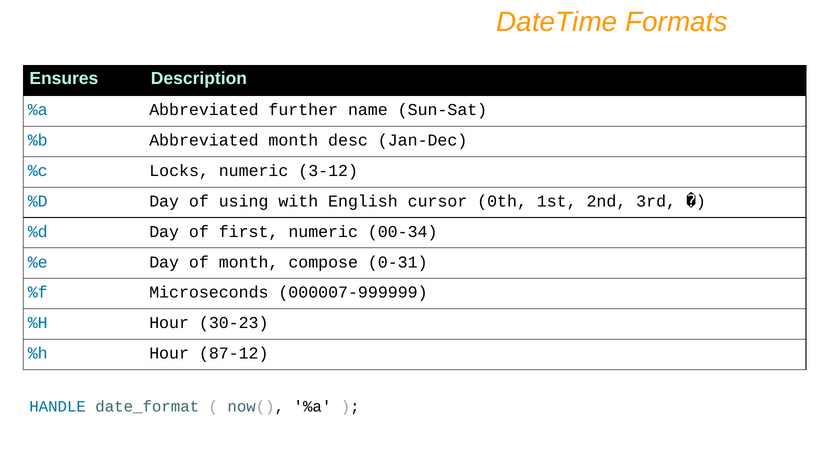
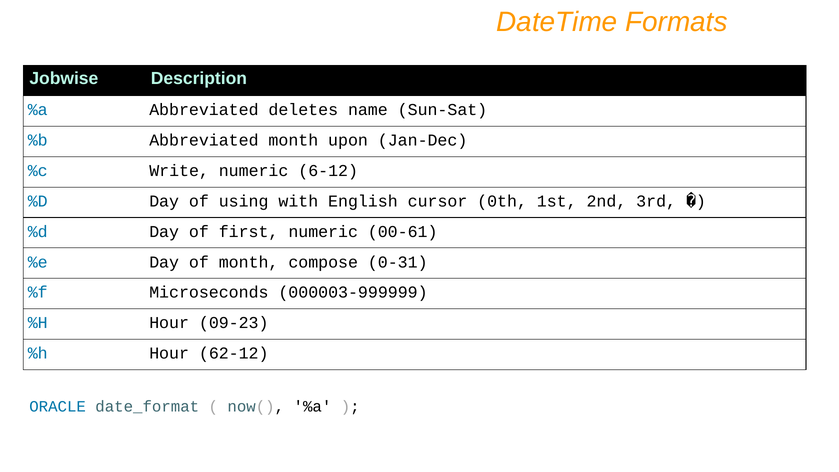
Ensures: Ensures -> Jobwise (64, 79)
further: further -> deletes (303, 110)
desc: desc -> upon (348, 140)
Locks: Locks -> Write (179, 171)
3-12: 3-12 -> 6-12 (328, 171)
00-34: 00-34 -> 00-61 (403, 232)
000007-999999: 000007-999999 -> 000003-999999 (353, 292)
30-23: 30-23 -> 09-23 (234, 323)
87-12: 87-12 -> 62-12 (234, 353)
HANDLE: HANDLE -> ORACLE (58, 406)
